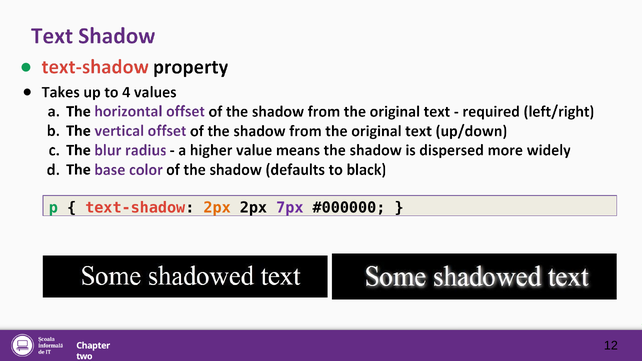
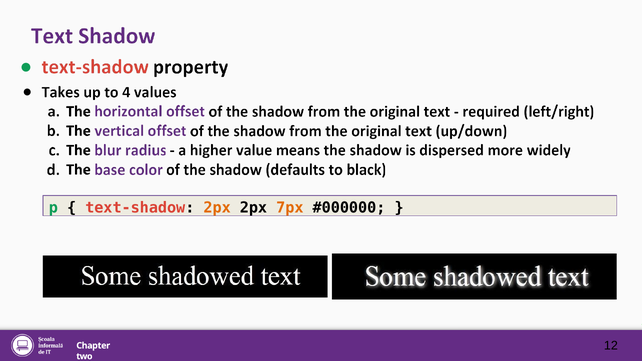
7px colour: purple -> orange (290, 208)
